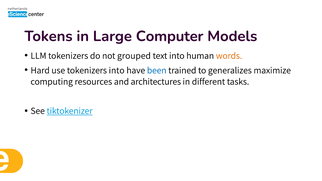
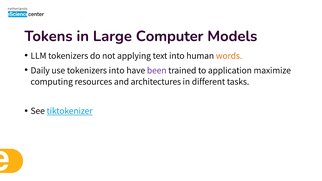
grouped: grouped -> applying (134, 56)
Hard: Hard -> Daily (40, 70)
been colour: blue -> purple (157, 70)
generalizes: generalizes -> application (230, 70)
